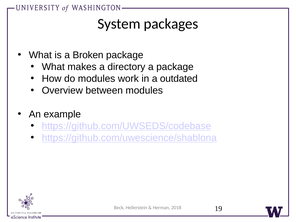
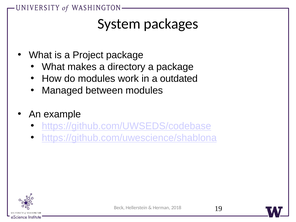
Broken: Broken -> Project (88, 55)
Overview: Overview -> Managed (62, 91)
